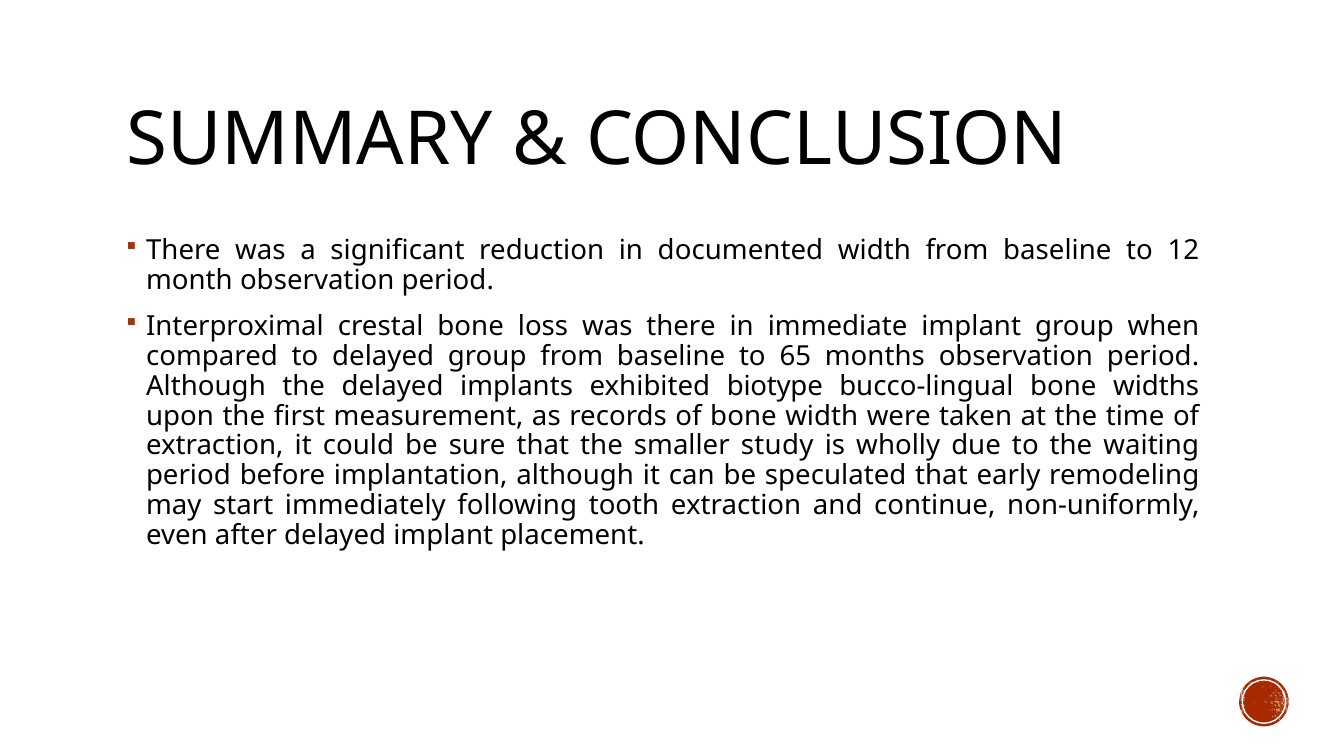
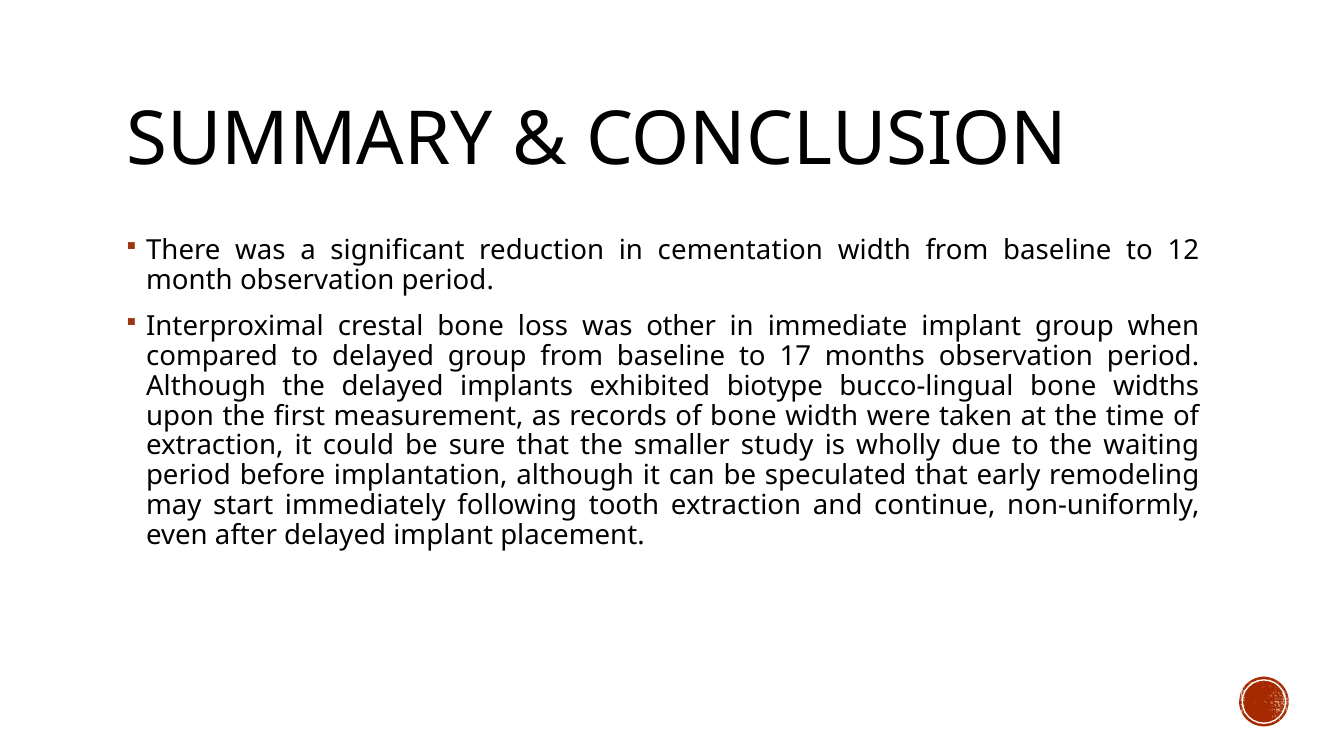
documented: documented -> cementation (740, 250)
was there: there -> other (681, 327)
65: 65 -> 17 (795, 356)
